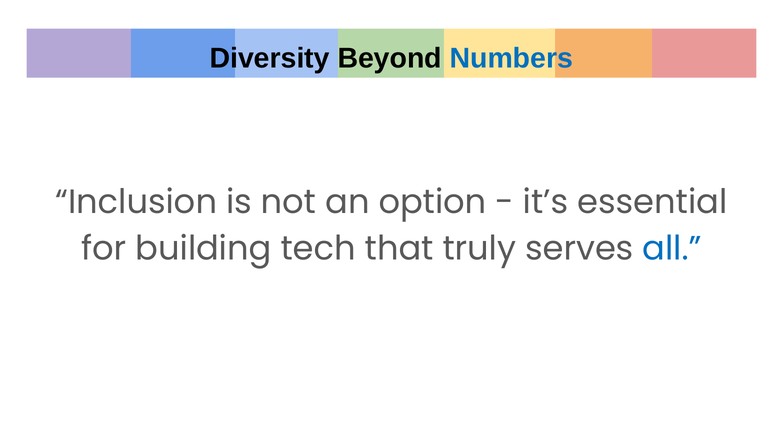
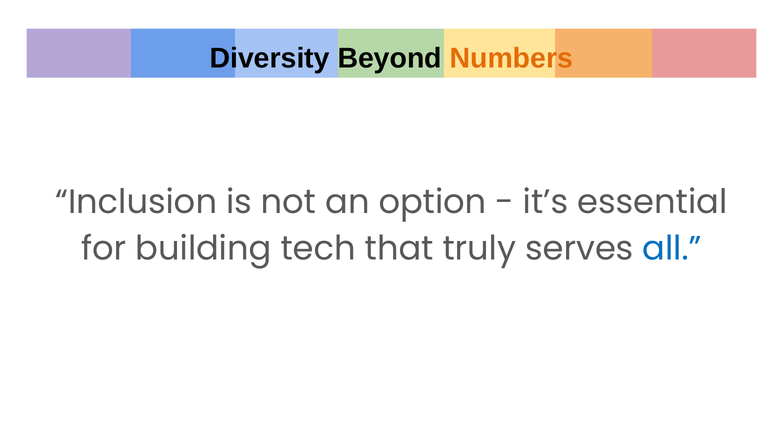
Numbers colour: blue -> orange (511, 59)
